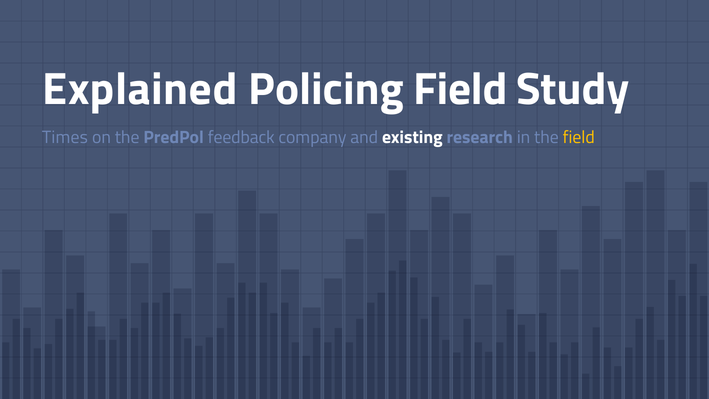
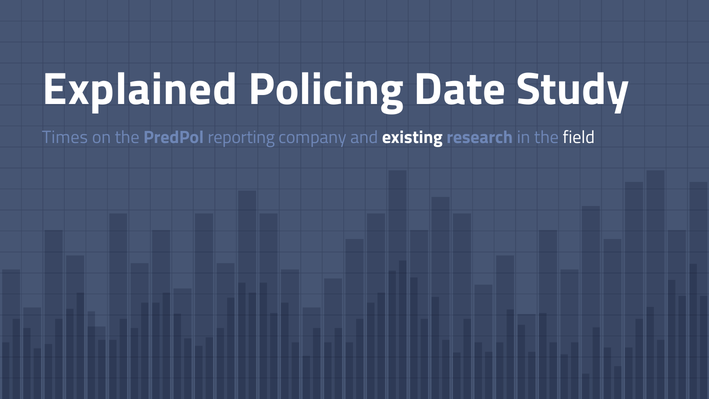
Policing Field: Field -> Date (460, 89)
feedback: feedback -> reporting (241, 137)
field colour: yellow -> white (579, 137)
